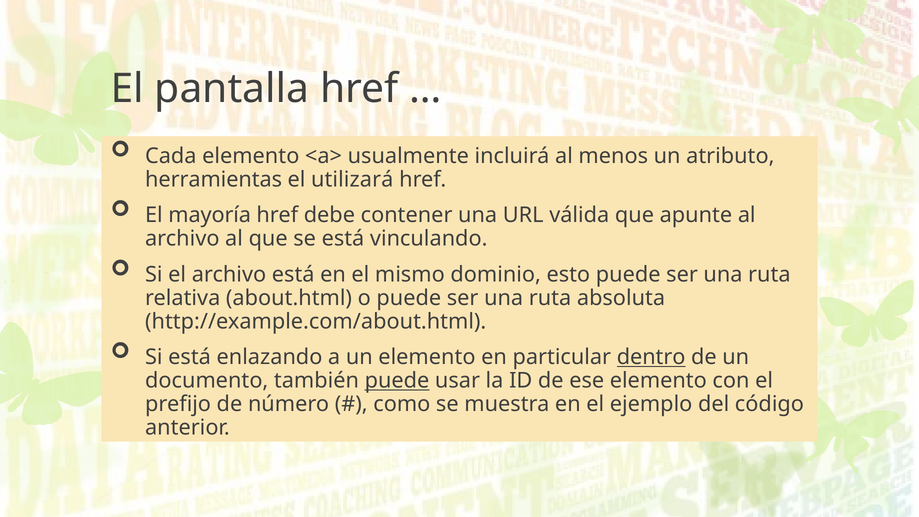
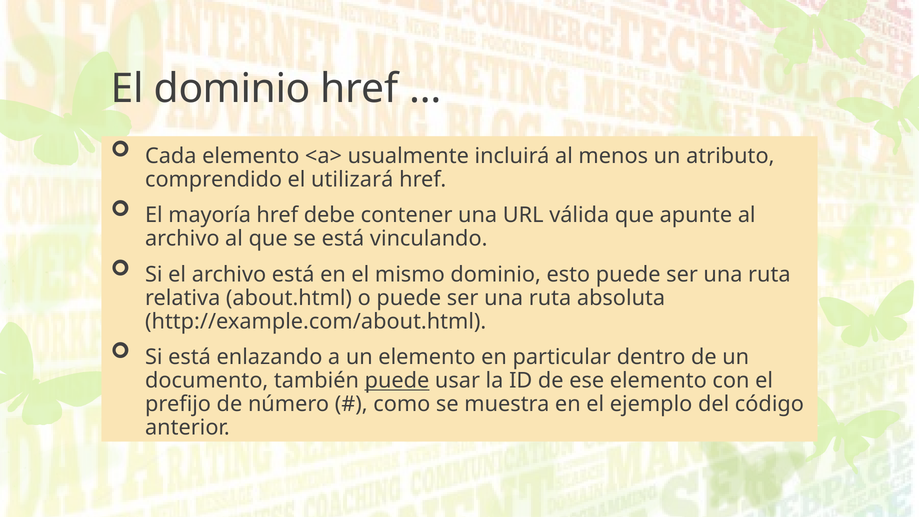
El pantalla: pantalla -> dominio (232, 89)
herramientas: herramientas -> comprendido (214, 179)
dentro underline: present -> none (651, 357)
